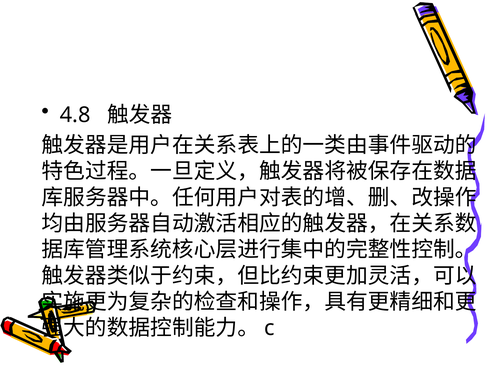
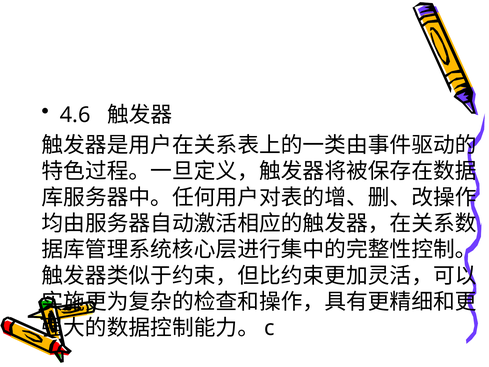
4.8: 4.8 -> 4.6 (75, 115)
